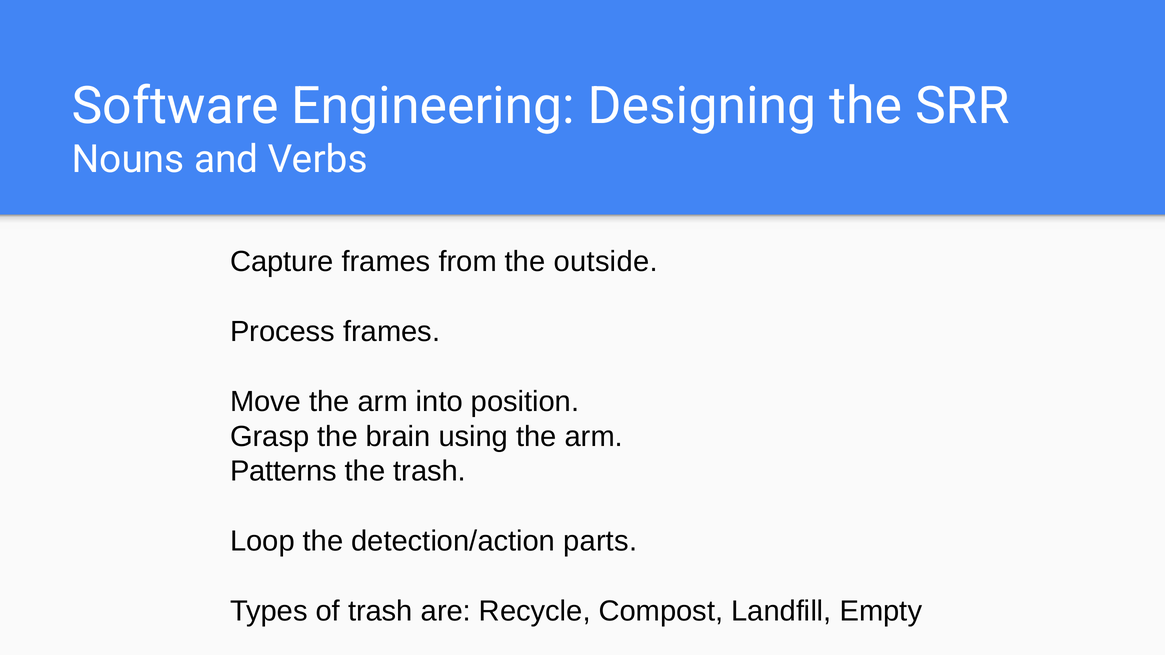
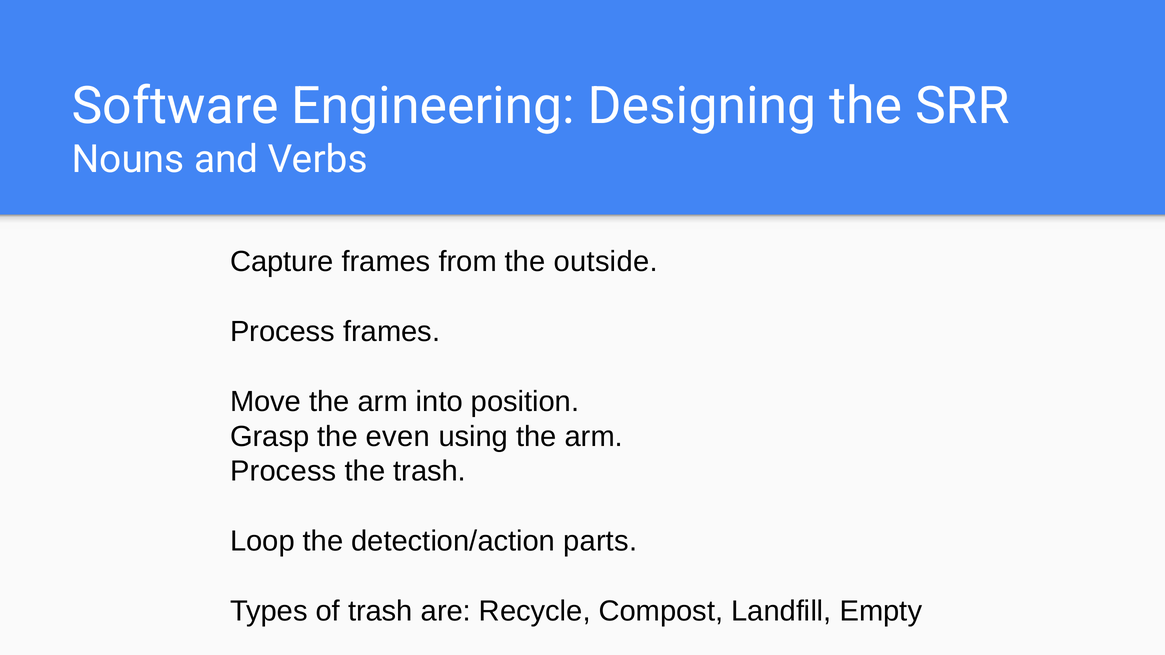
brain: brain -> even (398, 437)
Patterns: Patterns -> Process (283, 472)
